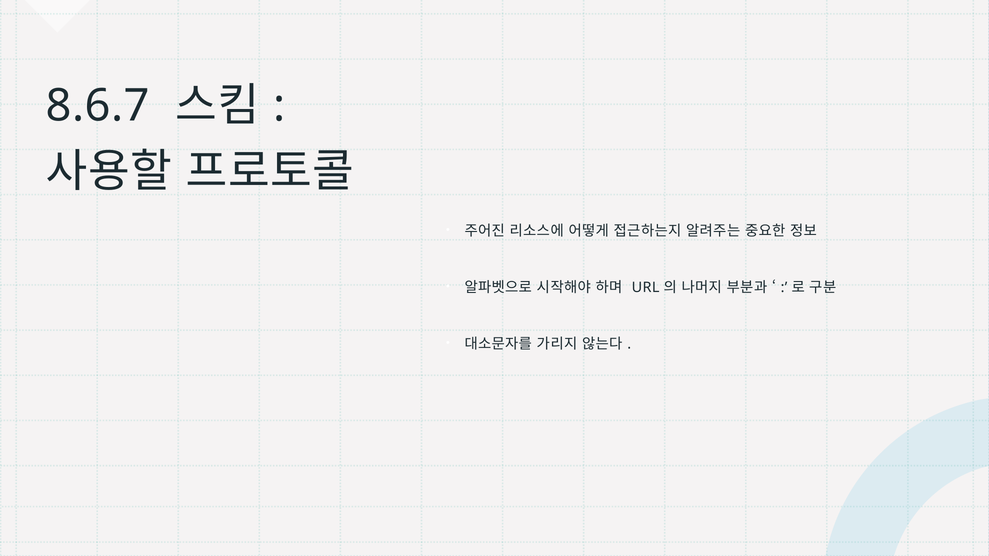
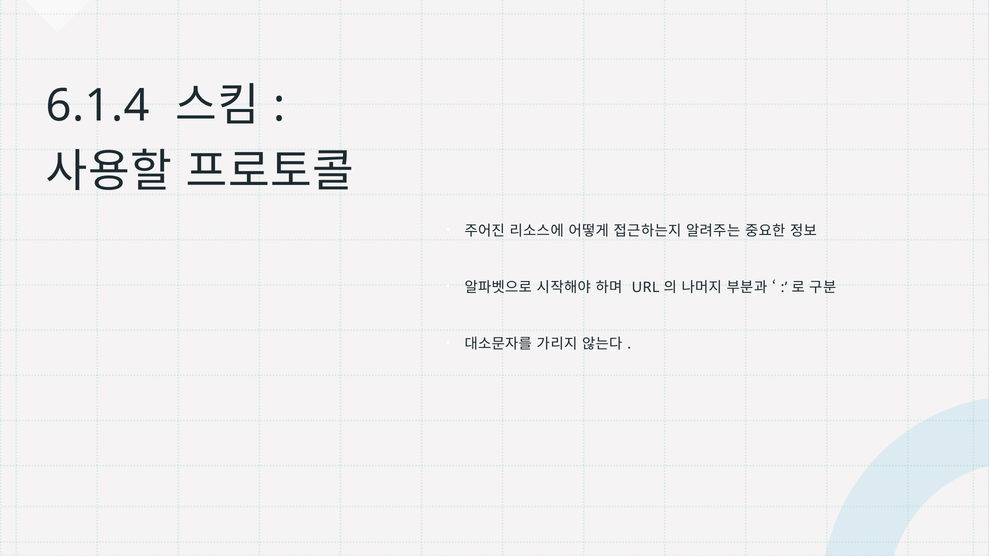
8.6.7: 8.6.7 -> 6.1.4 (98, 106)
